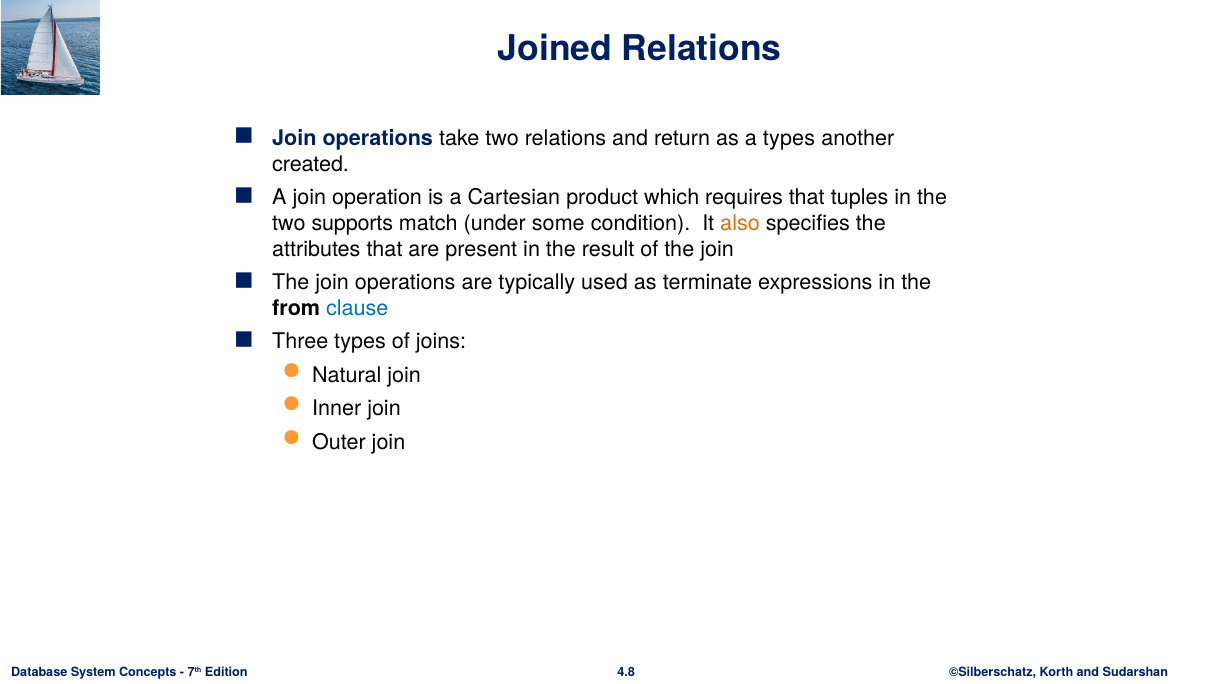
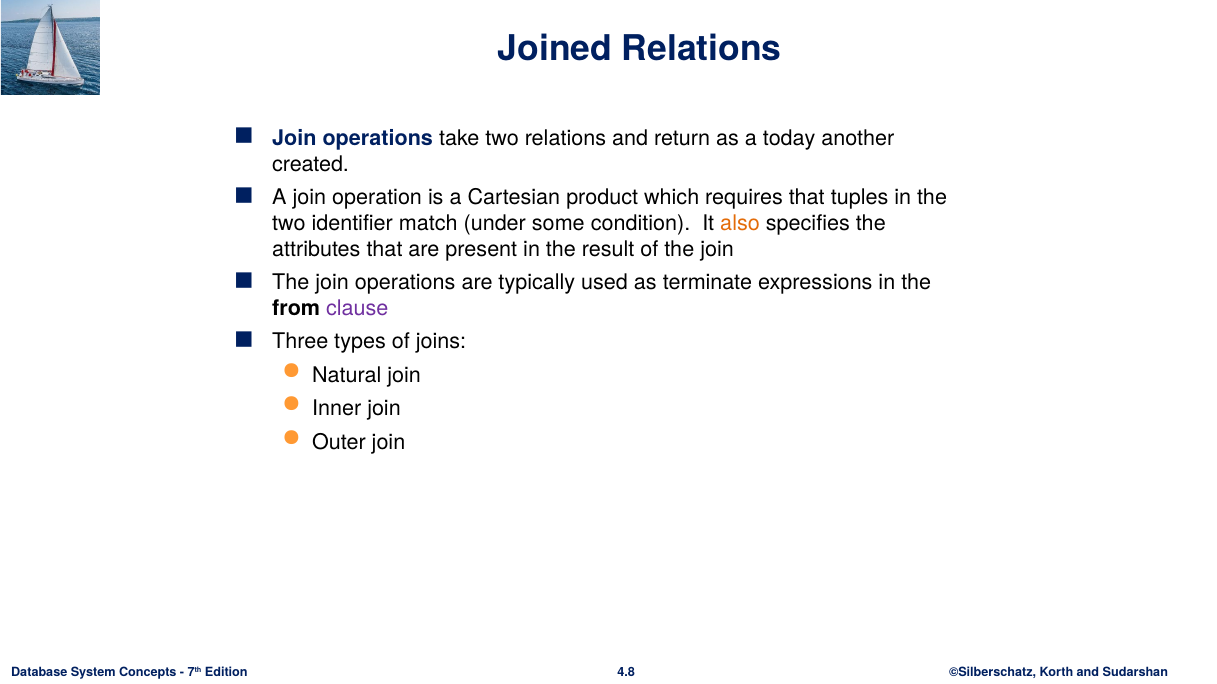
a types: types -> today (789, 138)
supports: supports -> identifier (352, 223)
clause colour: blue -> purple (357, 309)
